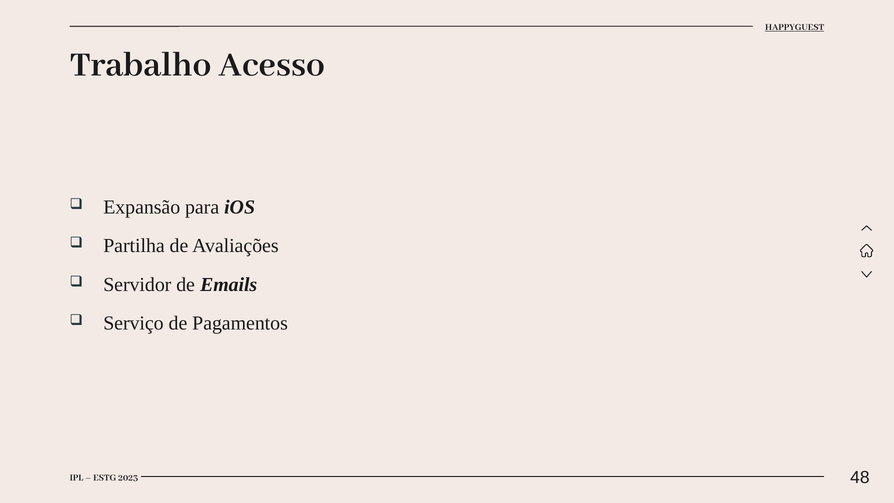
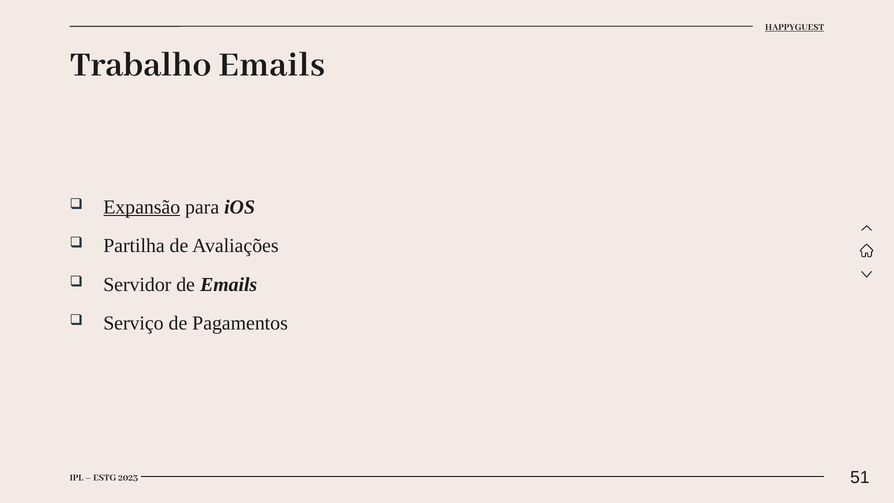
Trabalho Acesso: Acesso -> Emails (272, 64)
Expansão underline: none -> present (142, 207)
48: 48 -> 51 (860, 478)
